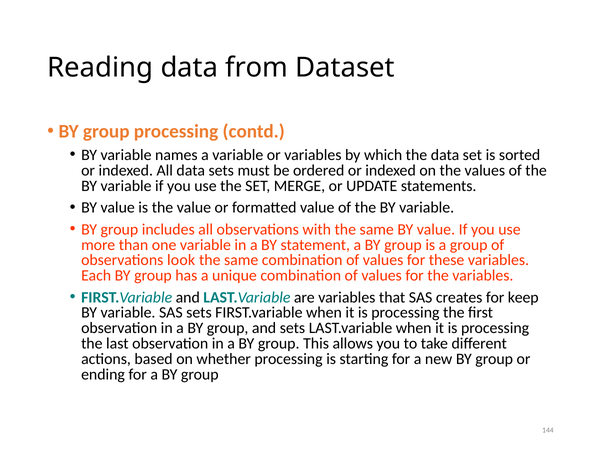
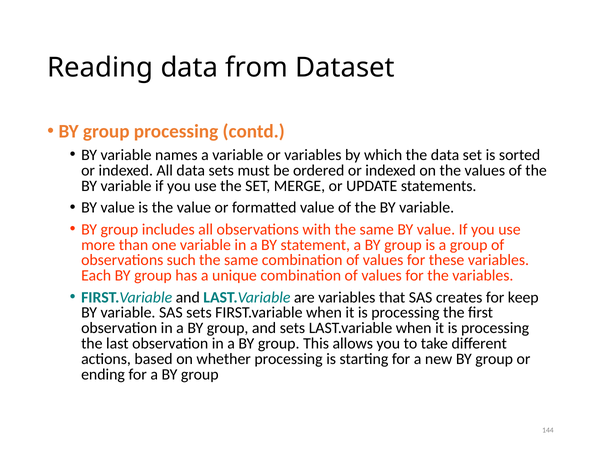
look: look -> such (181, 260)
